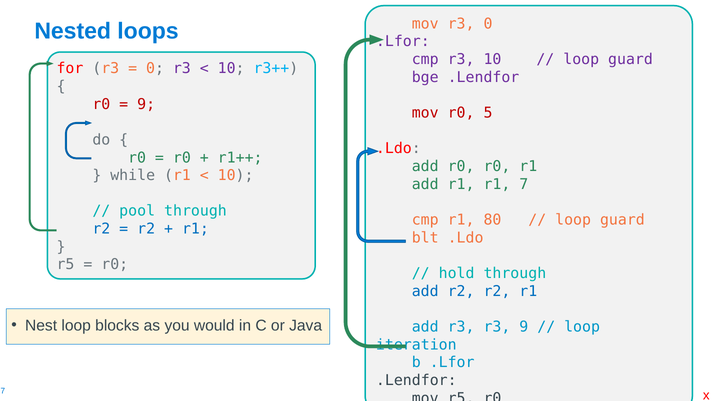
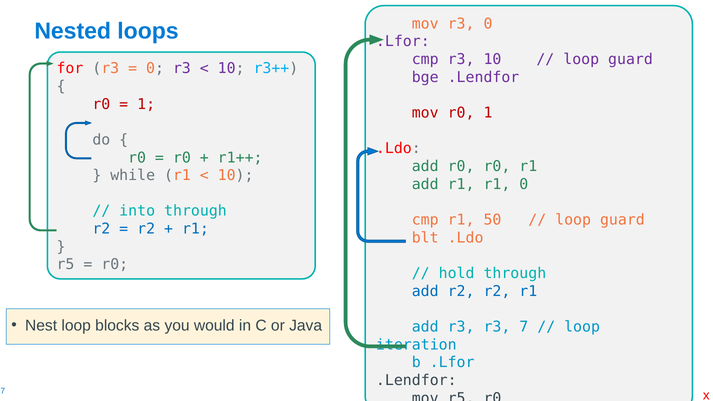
9: 9 -> 1 (146, 104)
r0 5: 5 -> 1 (488, 113)
r1 7: 7 -> 0 (524, 184)
pool: pool -> into (137, 211)
80: 80 -> 50 (492, 220)
r3 9: 9 -> 7 (524, 327)
